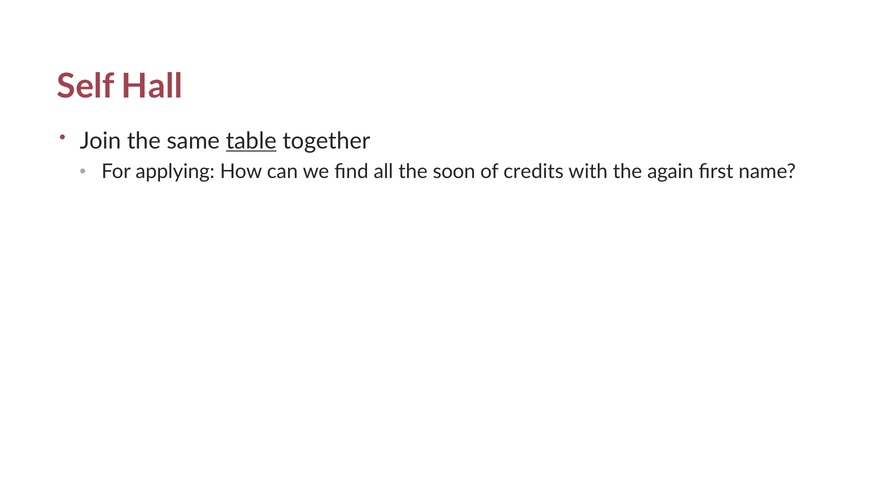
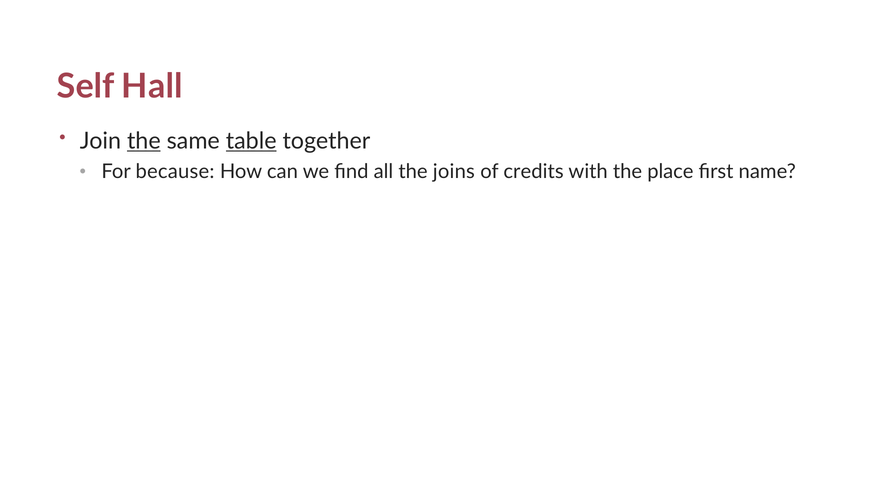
the underline: none -> present (144, 141)
applying: applying -> because (175, 172)
soon: soon -> joins (454, 172)
again: again -> place (670, 172)
